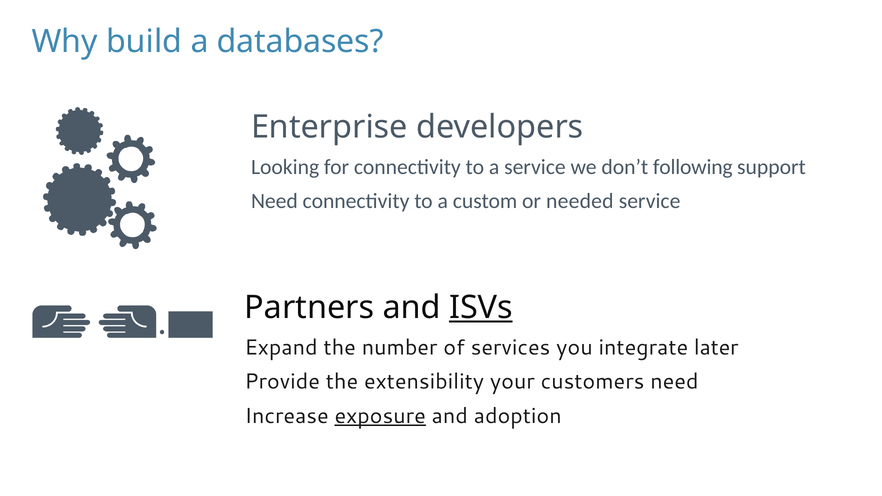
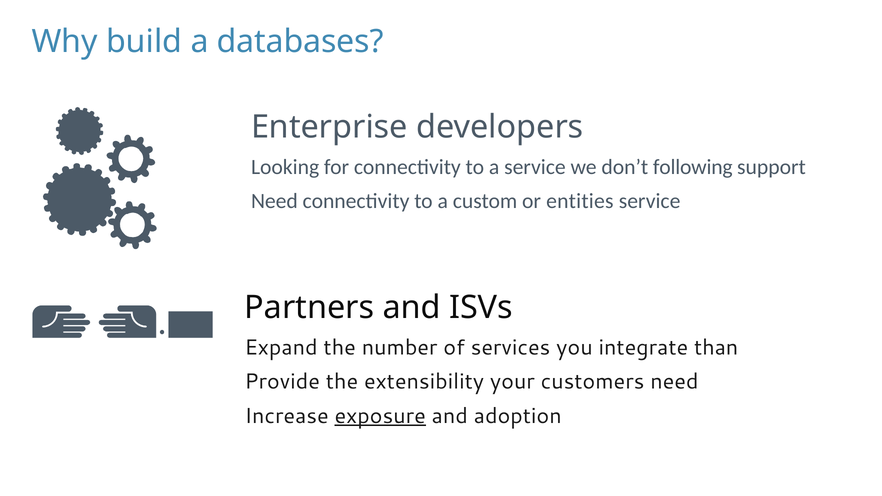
needed: needed -> entities (580, 201)
ISVs underline: present -> none (481, 308)
later: later -> than (716, 348)
